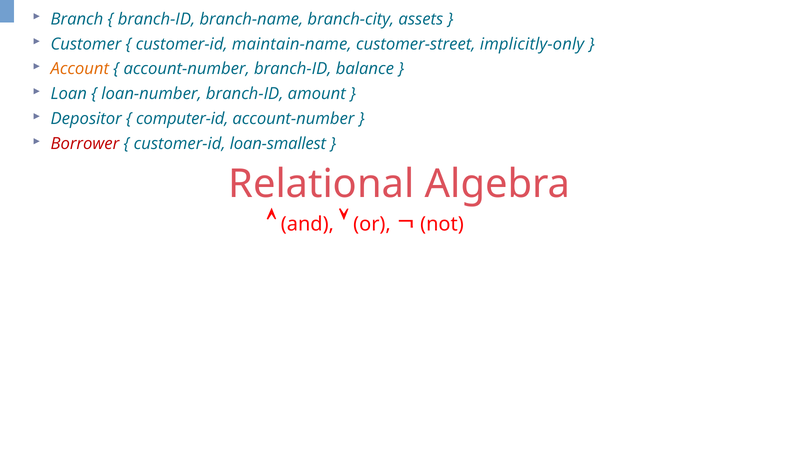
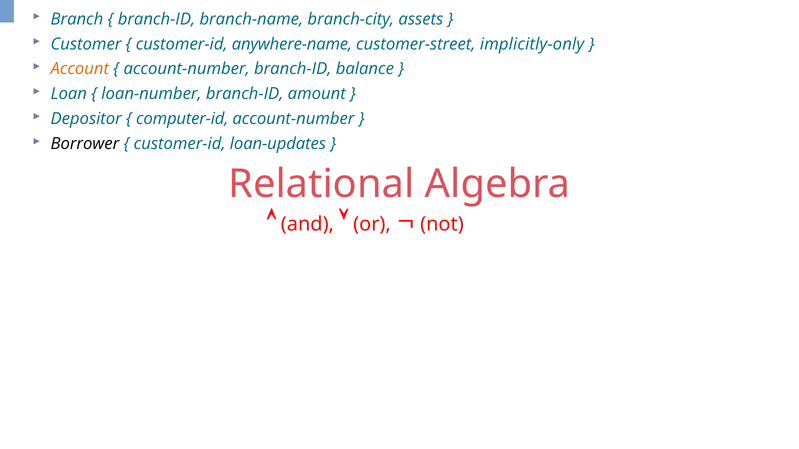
maintain-name: maintain-name -> anywhere-name (292, 44)
Borrower colour: red -> black (85, 144)
loan-smallest: loan-smallest -> loan-updates (278, 144)
